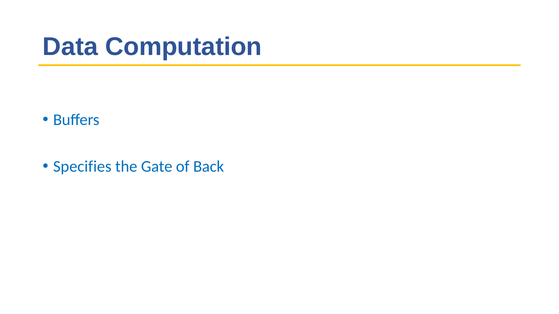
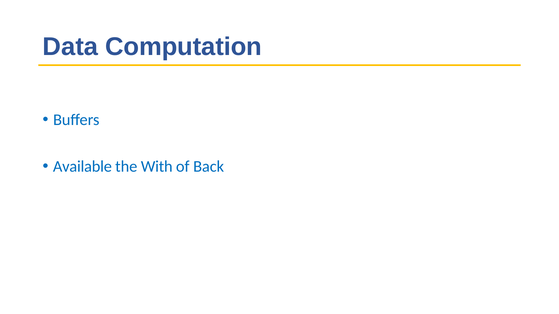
Specifies: Specifies -> Available (82, 167)
Gate: Gate -> With (157, 167)
